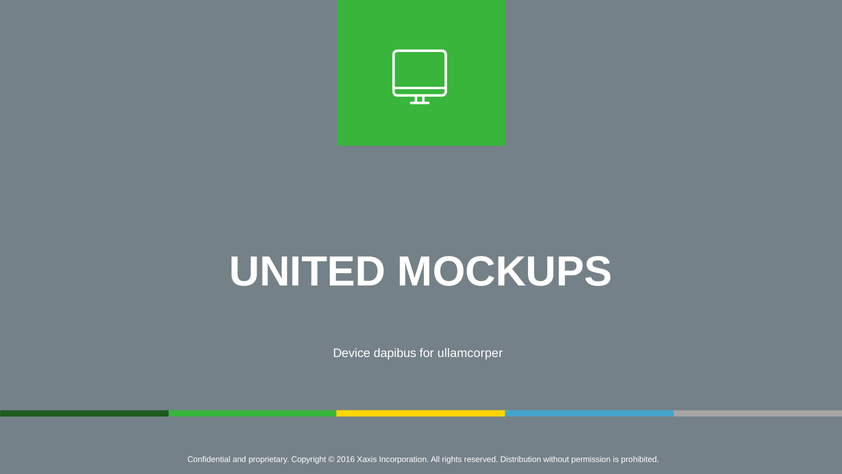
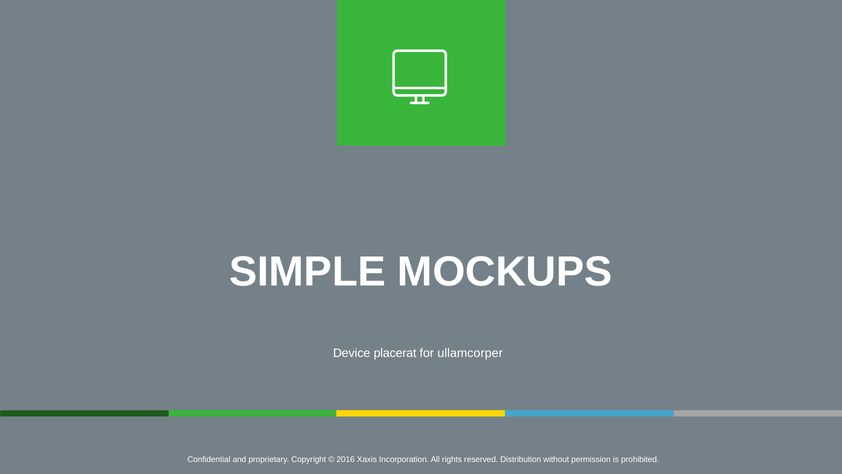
UNITED: UNITED -> SIMPLE (307, 272)
dapibus: dapibus -> placerat (395, 353)
